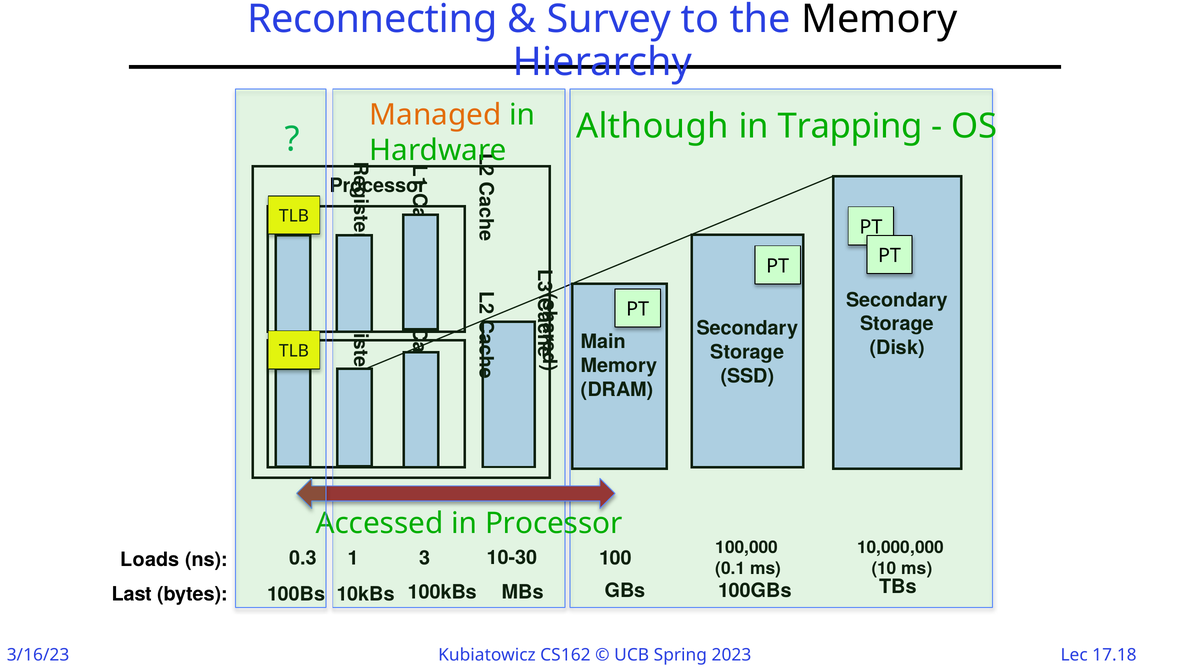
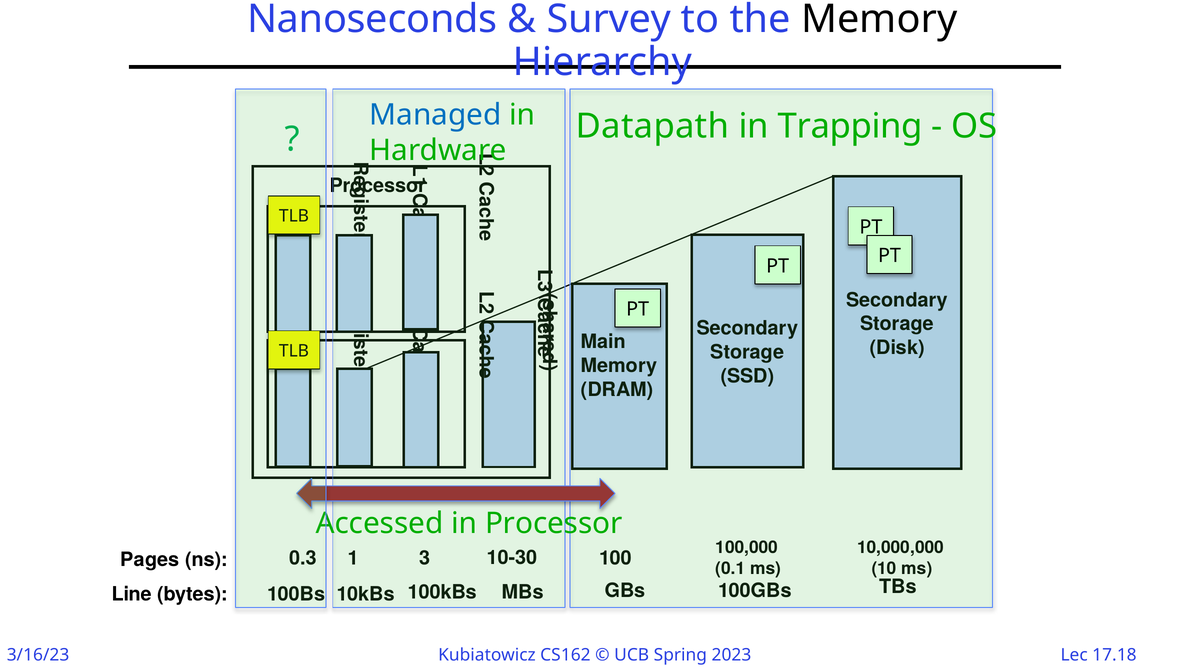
Reconnecting: Reconnecting -> Nanoseconds (372, 19)
Managed colour: orange -> blue (435, 115)
Although: Although -> Datapath (652, 126)
Loads: Loads -> Pages (150, 560)
Last: Last -> Line (132, 595)
